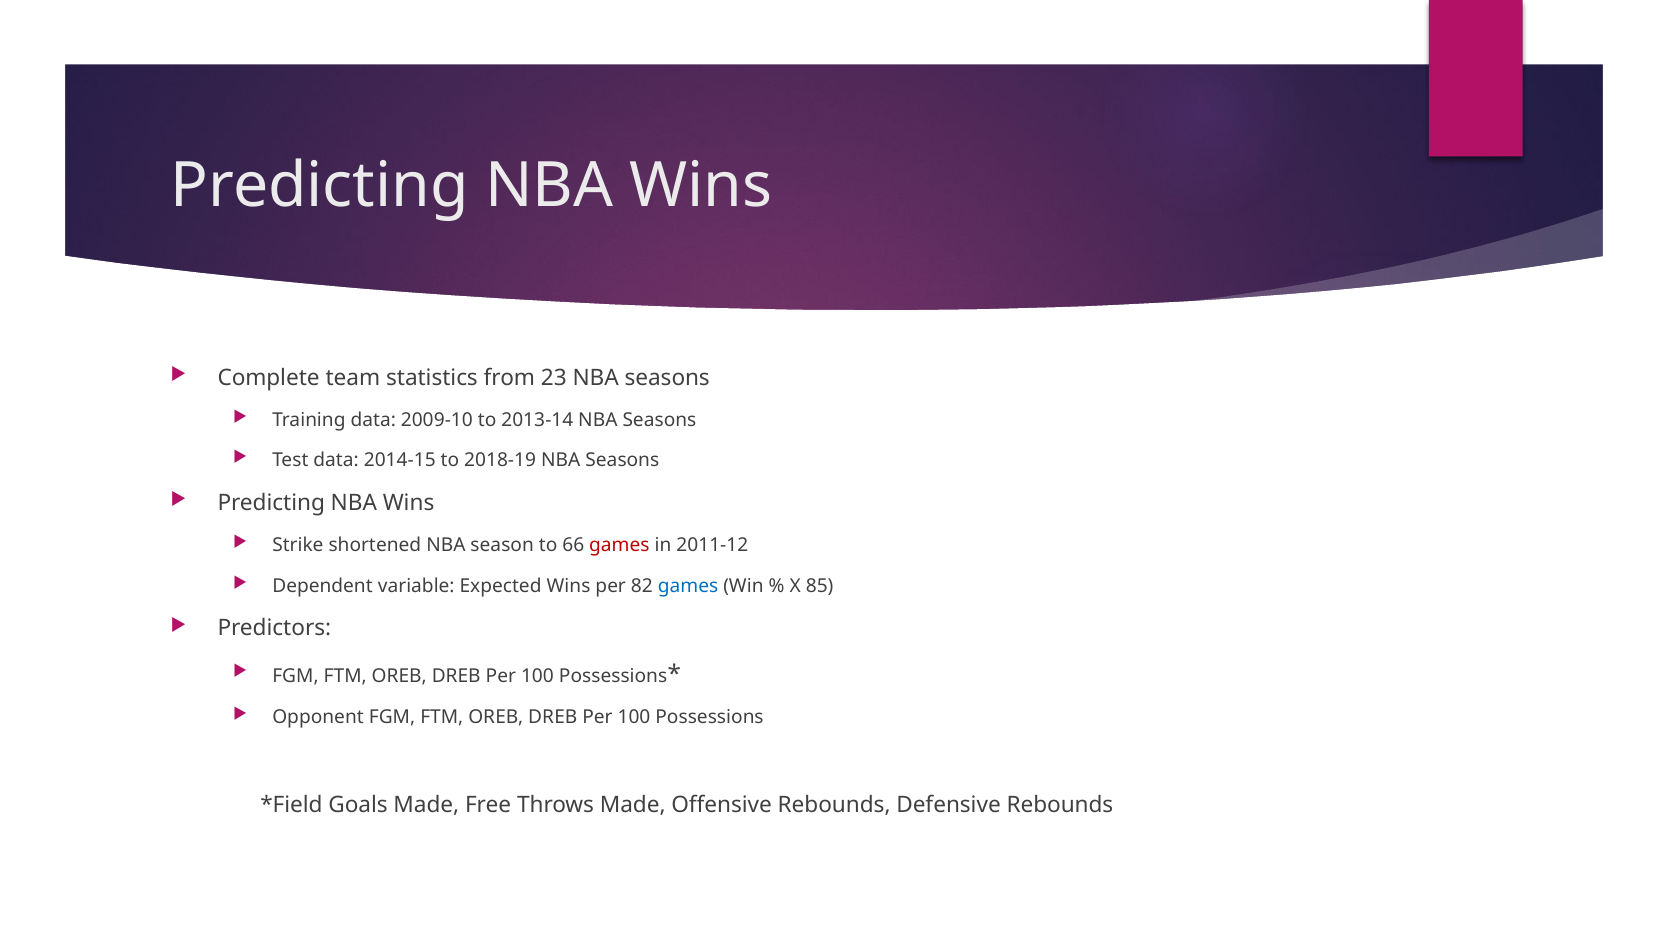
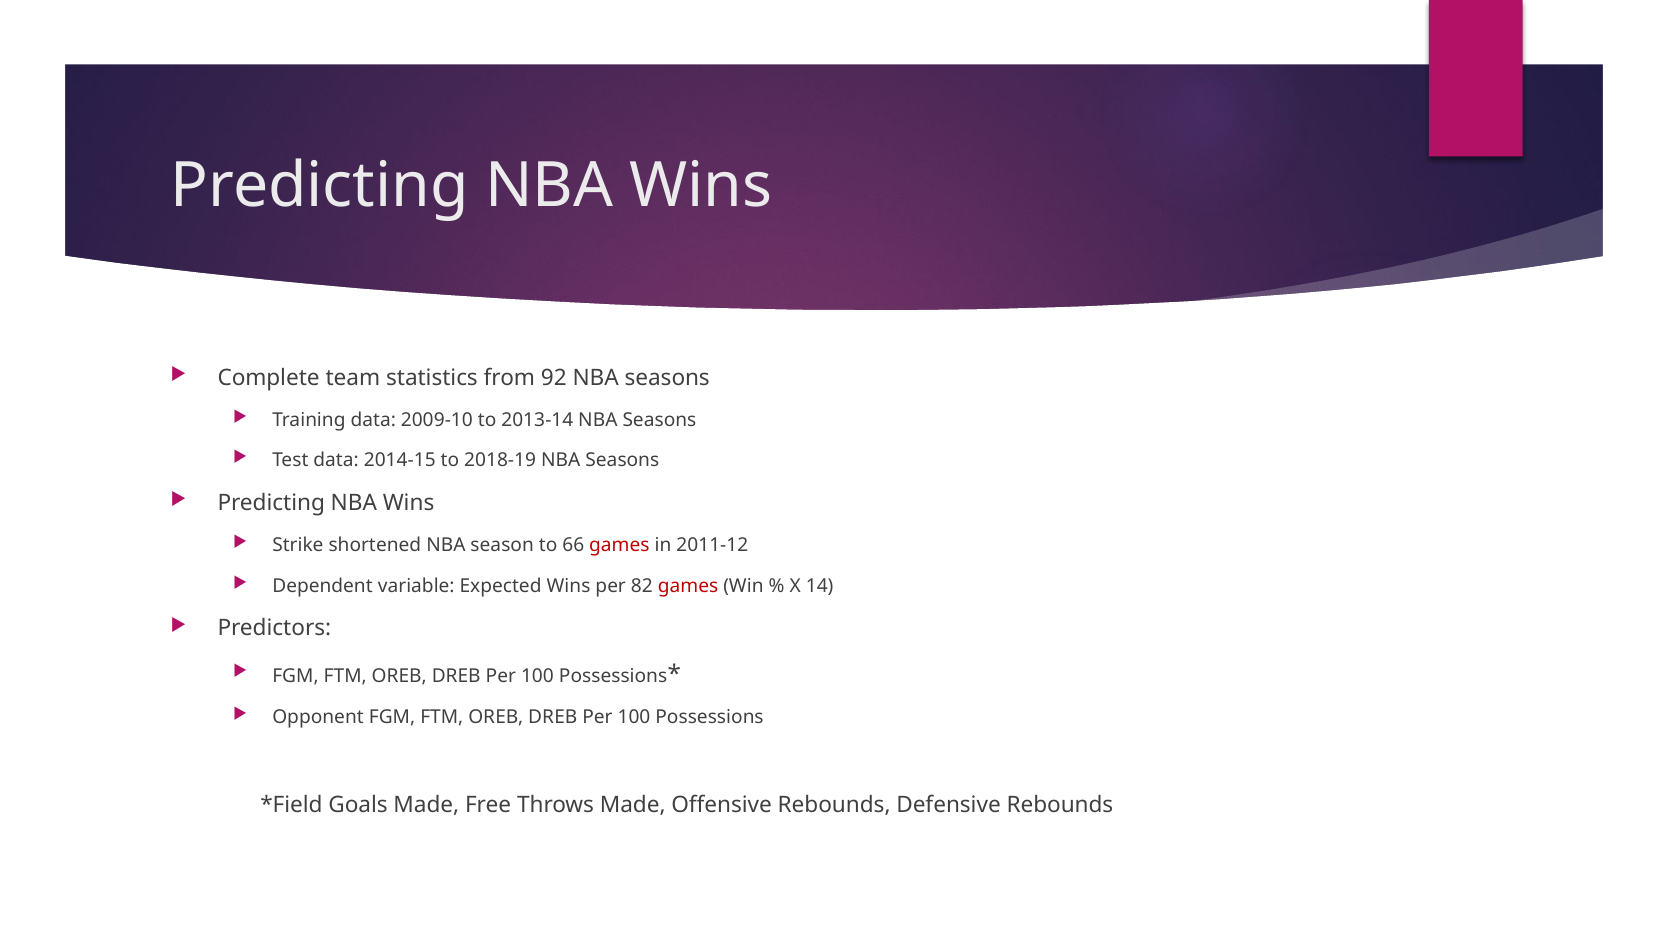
23: 23 -> 92 (554, 378)
games colour: blue -> red (688, 586)
85: 85 -> 14 (820, 586)
